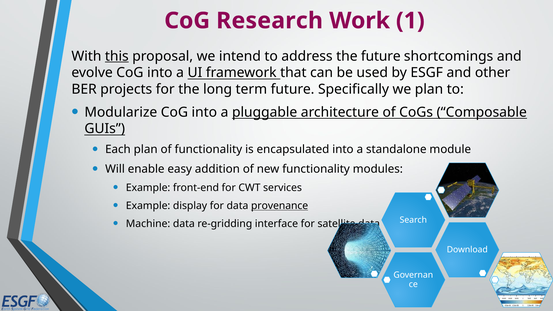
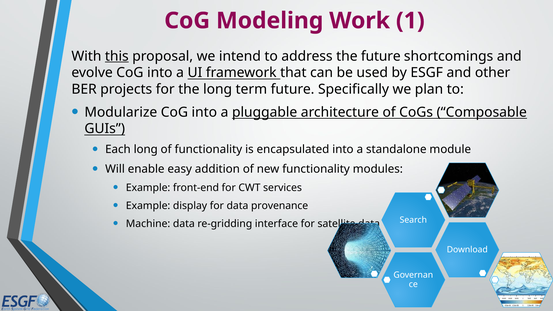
Research: Research -> Modeling (270, 21)
Each plan: plan -> long (146, 150)
provenance underline: present -> none (280, 206)
